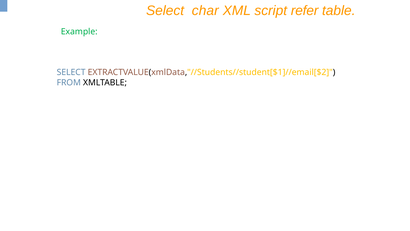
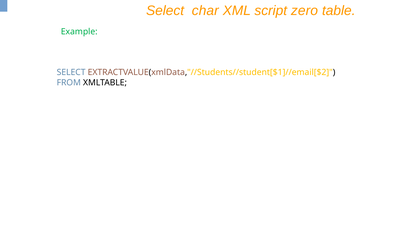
refer: refer -> zero (304, 11)
